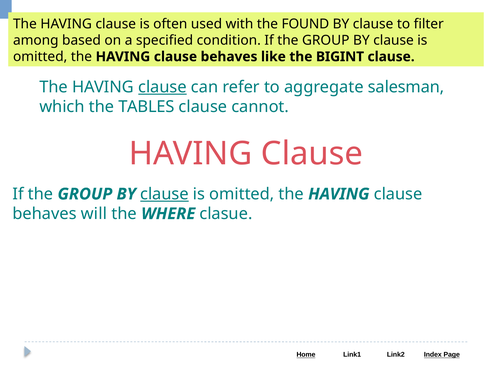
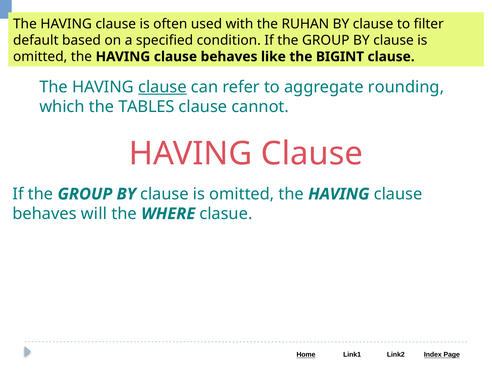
FOUND: FOUND -> RUHAN (305, 24)
among: among -> default (36, 40)
salesman: salesman -> rounding (406, 87)
clause underline: present -> none (164, 194)
